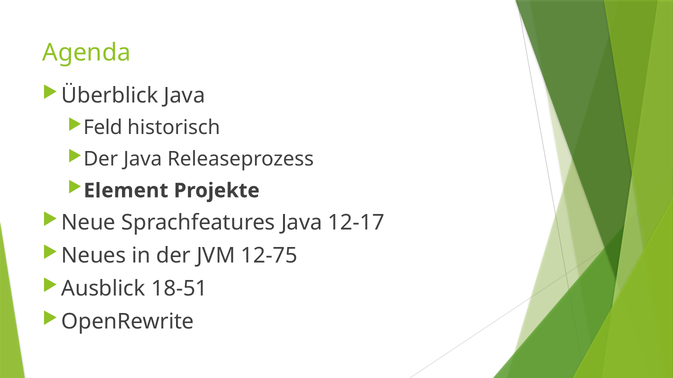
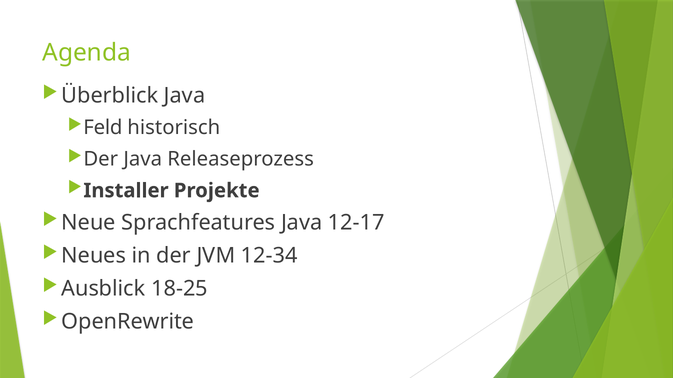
Element: Element -> Installer (126, 191)
12-75: 12-75 -> 12-34 (269, 256)
18-51: 18-51 -> 18-25 (180, 289)
